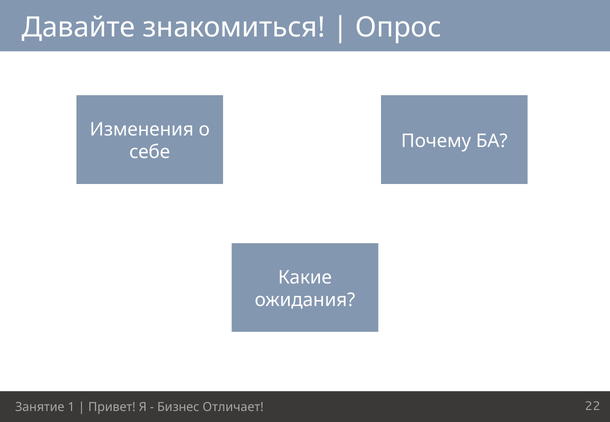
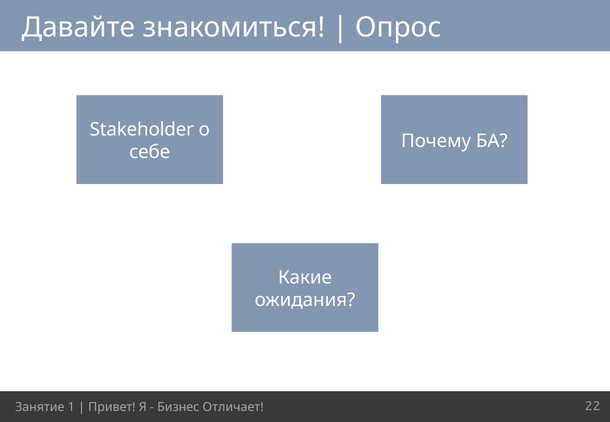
Изменения: Изменения -> Stakeholder (142, 130)
